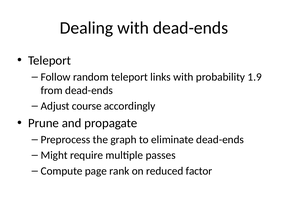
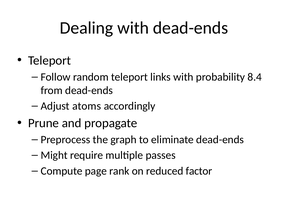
1.9: 1.9 -> 8.4 (255, 77)
course: course -> atoms (87, 106)
